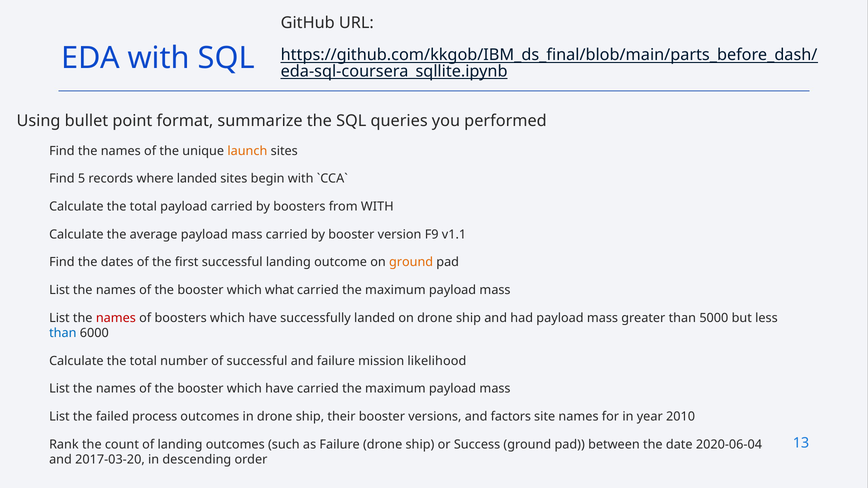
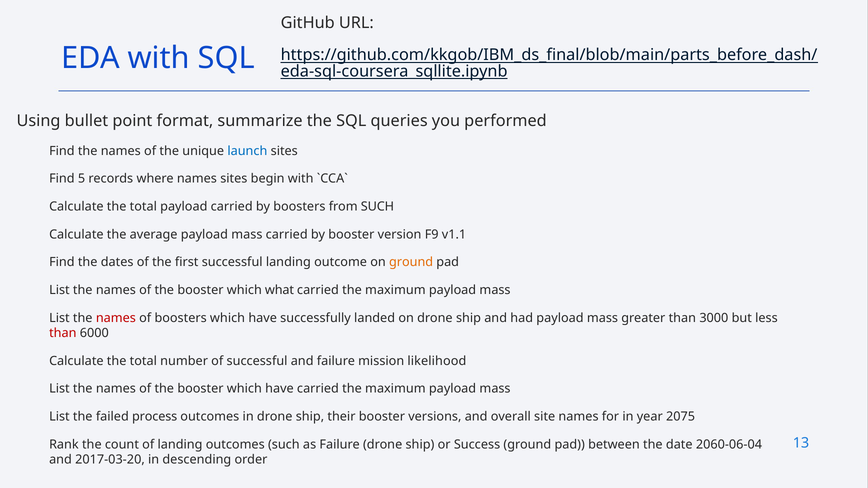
launch colour: orange -> blue (247, 151)
where landed: landed -> names (197, 179)
from WITH: WITH -> SUCH (377, 207)
5000: 5000 -> 3000 (714, 318)
than colour: blue -> red (63, 333)
factors: factors -> overall (511, 417)
2010: 2010 -> 2075 (681, 417)
2020-06-04: 2020-06-04 -> 2060-06-04 (729, 445)
